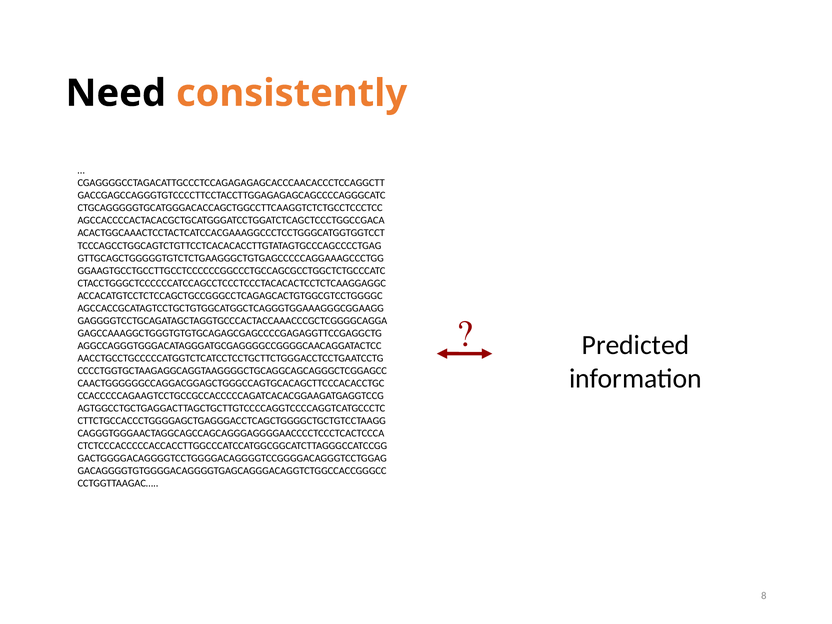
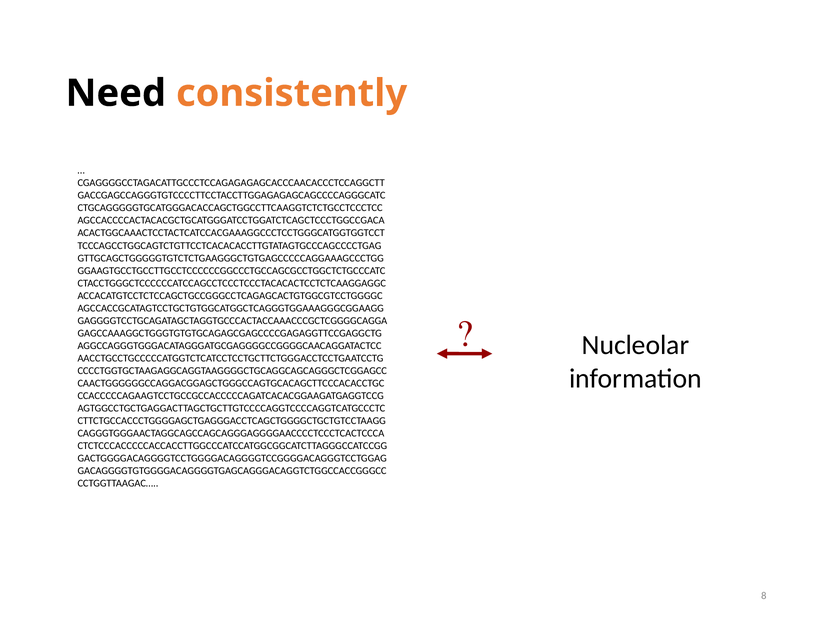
Predicted: Predicted -> Nucleolar (636, 345)
